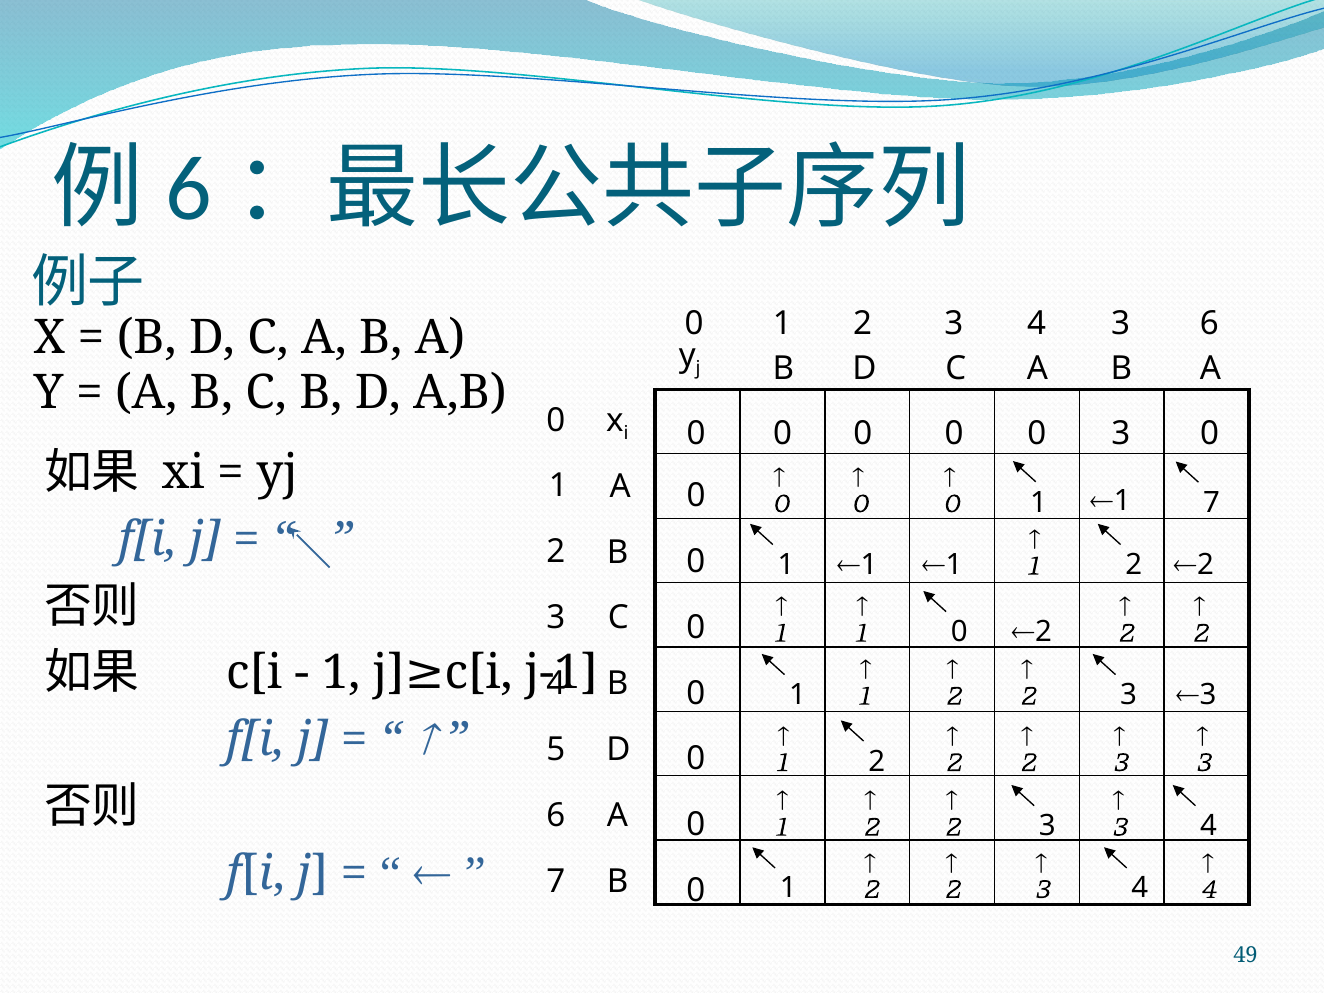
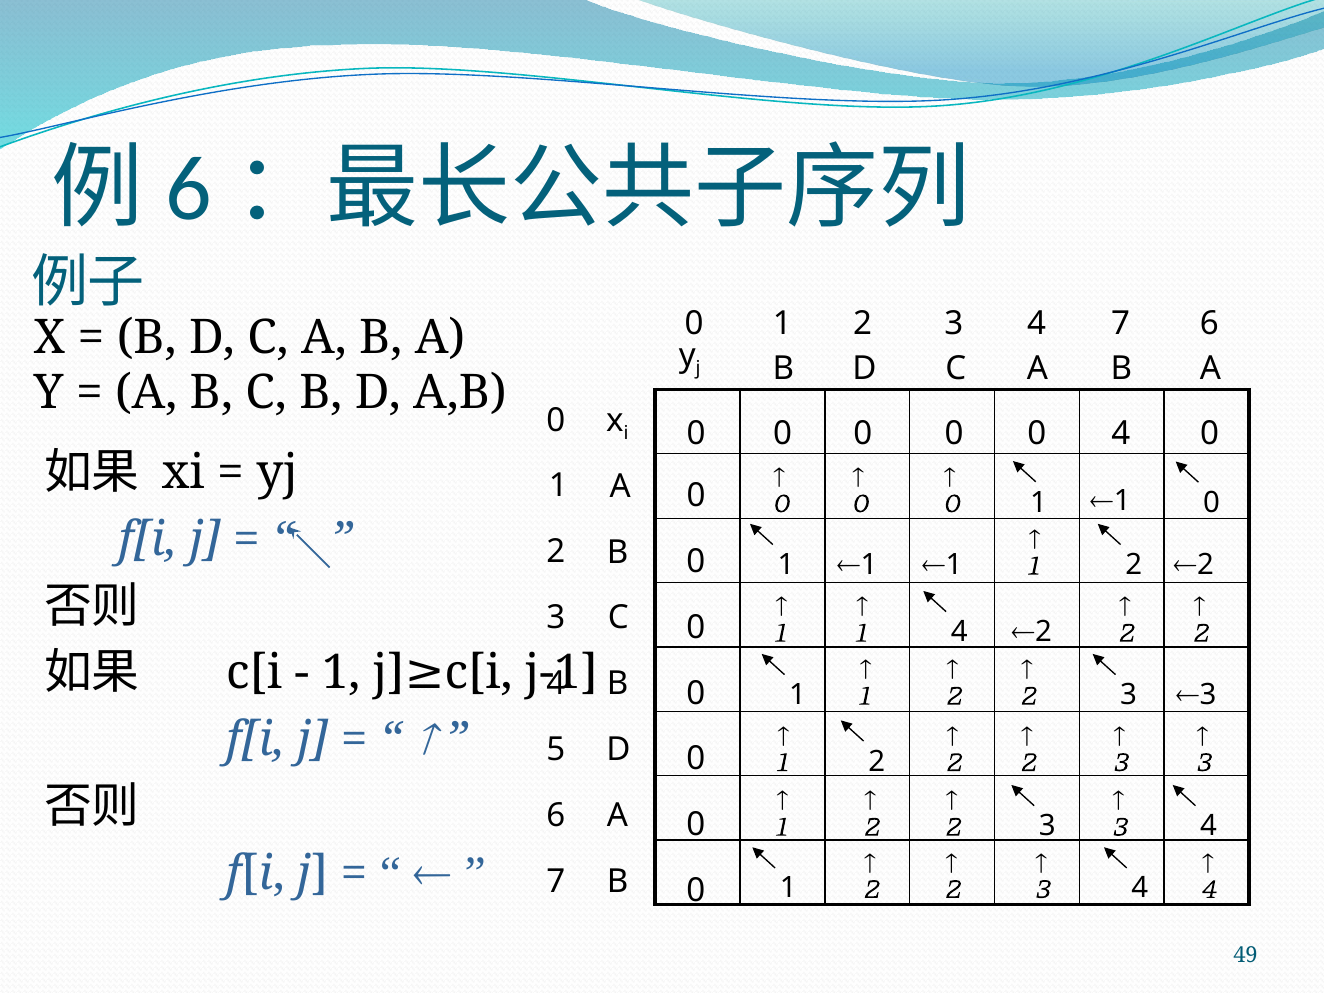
4 3: 3 -> 7 (1120, 324)
0 0 3: 3 -> 4 (1121, 434)
1 7: 7 -> 0 (1212, 503)
1 0: 0 -> 4 (959, 632)
